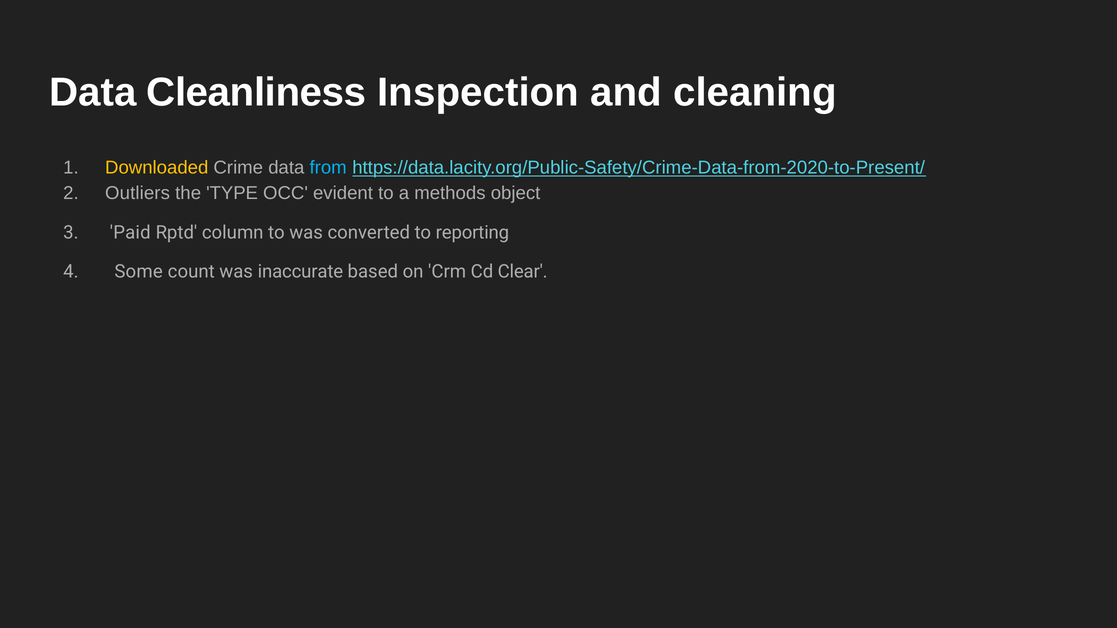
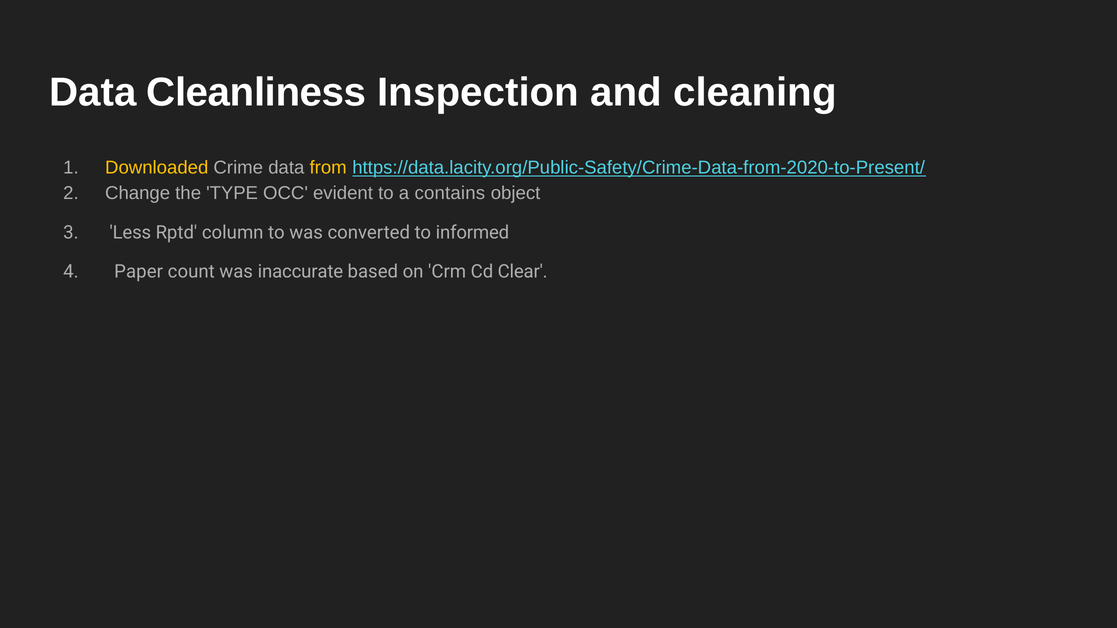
from colour: light blue -> yellow (328, 168)
Outliers: Outliers -> Change (138, 193)
methods: methods -> contains (450, 193)
Paid: Paid -> Less (130, 233)
reporting: reporting -> informed (472, 233)
Some: Some -> Paper (139, 272)
